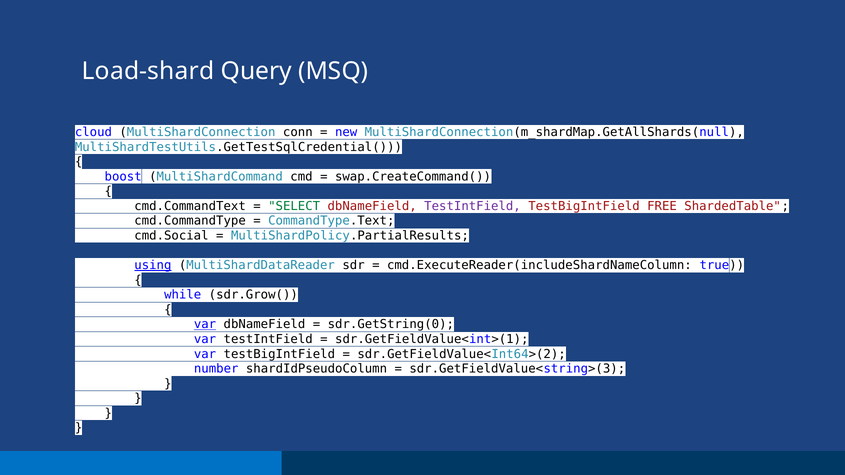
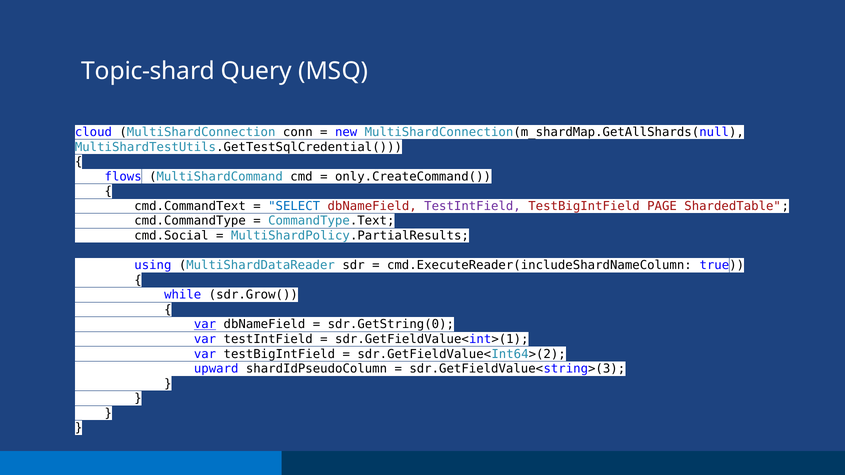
Load-shard: Load-shard -> Topic-shard (148, 71)
boost: boost -> flows (123, 177)
swap.CreateCommand(: swap.CreateCommand( -> only.CreateCommand( (413, 177)
SELECT colour: green -> blue (294, 206)
FREE: FREE -> PAGE (662, 206)
using underline: present -> none (153, 265)
number: number -> upward (216, 369)
